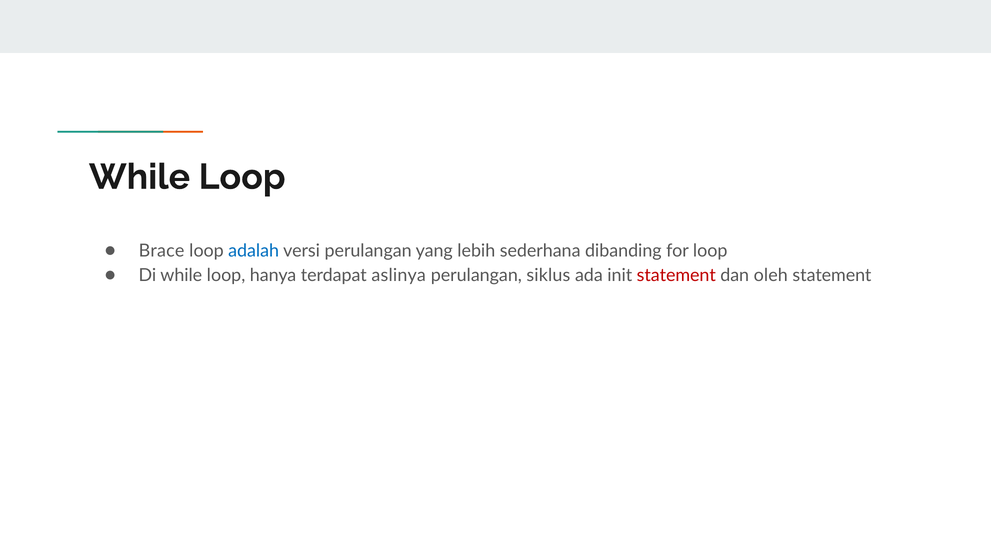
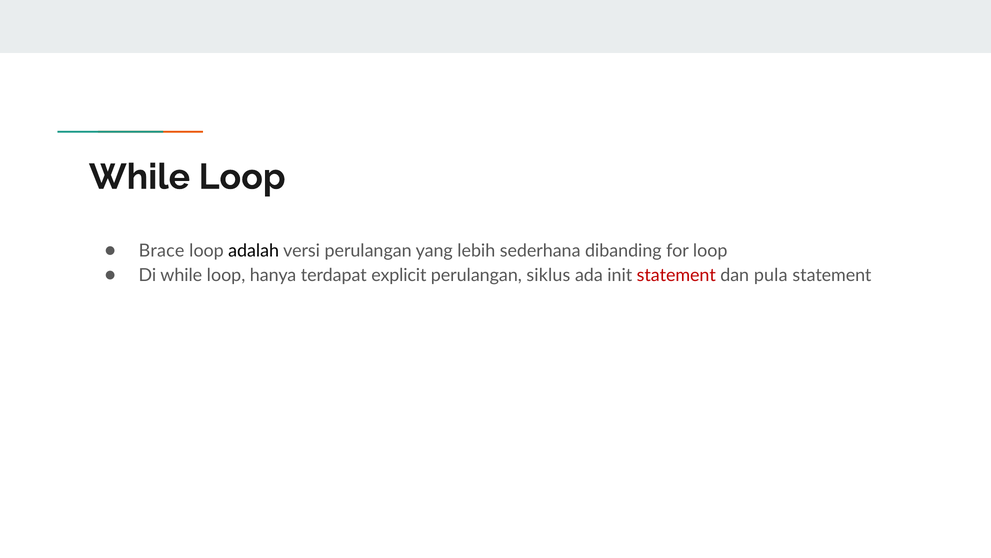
adalah colour: blue -> black (254, 250)
aslinya: aslinya -> explicit (399, 275)
oleh: oleh -> pula (771, 275)
